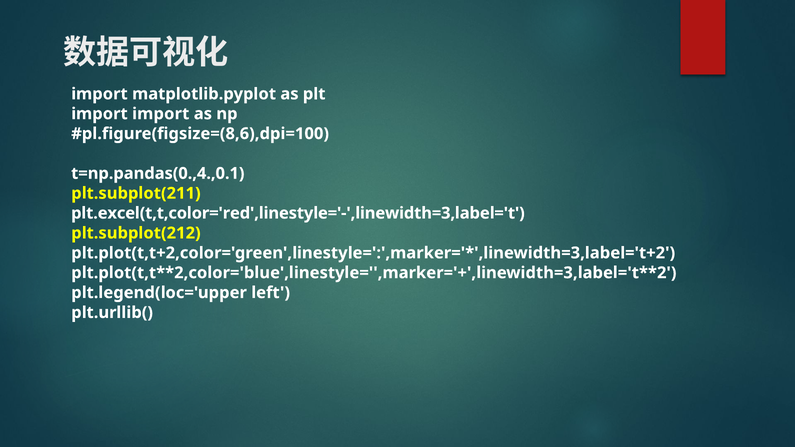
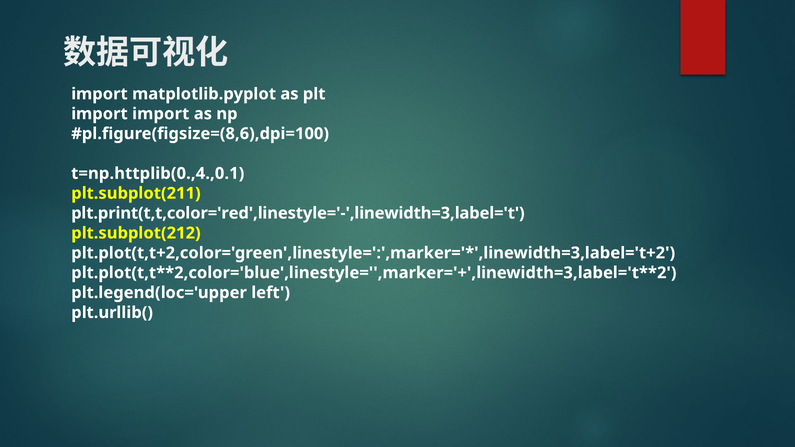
t=np.pandas(0.,4.,0.1: t=np.pandas(0.,4.,0.1 -> t=np.httplib(0.,4.,0.1 (158, 173)
plt.excel(t,t,color='red',linestyle='-',linewidth=3,label='t: plt.excel(t,t,color='red',linestyle='-',linewidth=3,label='t -> plt.print(t,t,color='red',linestyle='-',linewidth=3,label='t (298, 213)
